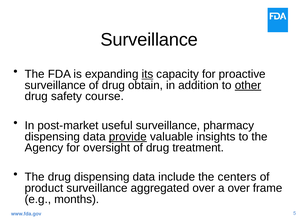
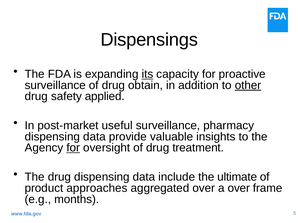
Surveillance: Surveillance -> Dispensings (149, 40)
course: course -> applied (105, 97)
provide underline: present -> none (128, 137)
for underline: none -> present (73, 148)
centers: centers -> ultimate (237, 177)
product surveillance: surveillance -> approaches (97, 189)
